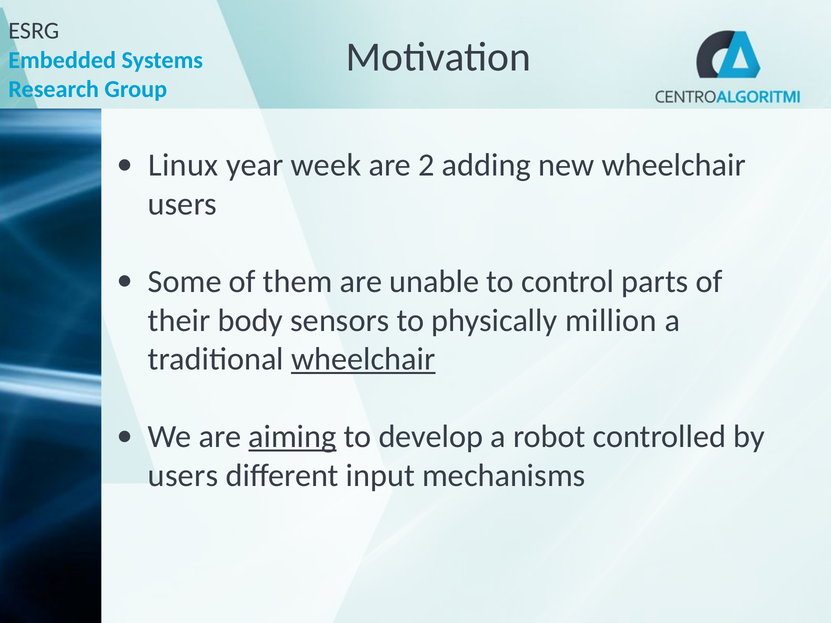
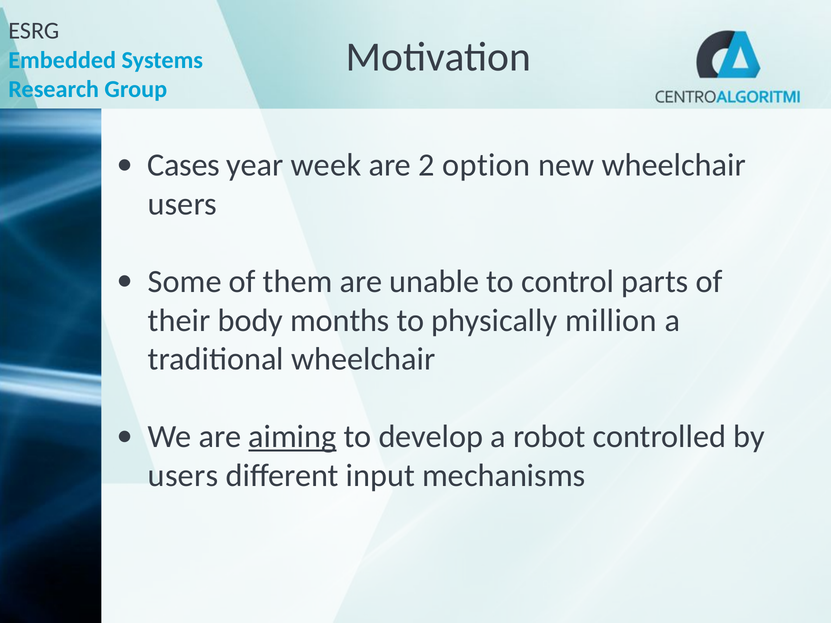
Linux: Linux -> Cases (184, 165)
adding: adding -> option (486, 165)
sensors: sensors -> months (340, 320)
wheelchair underline: present -> none (363, 359)
